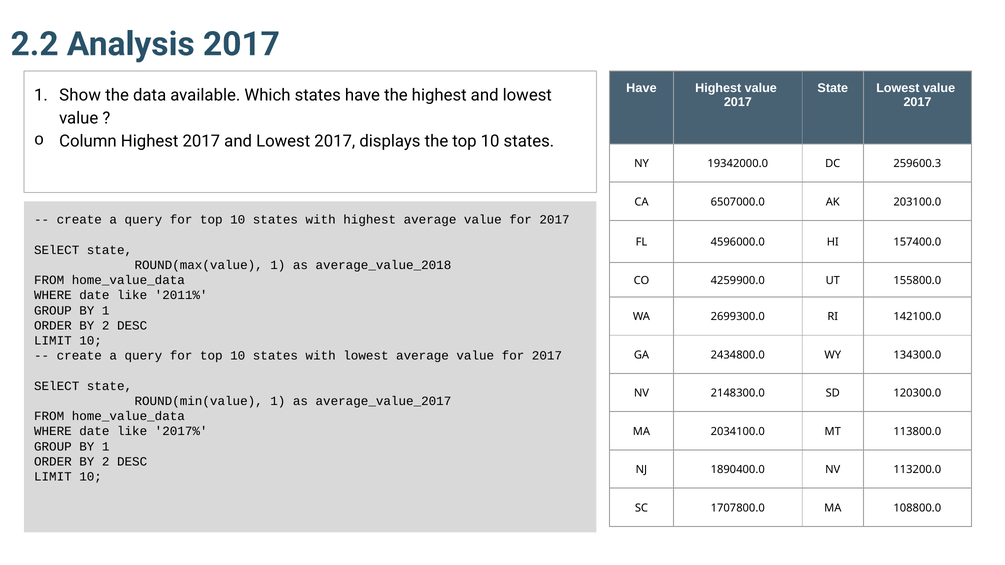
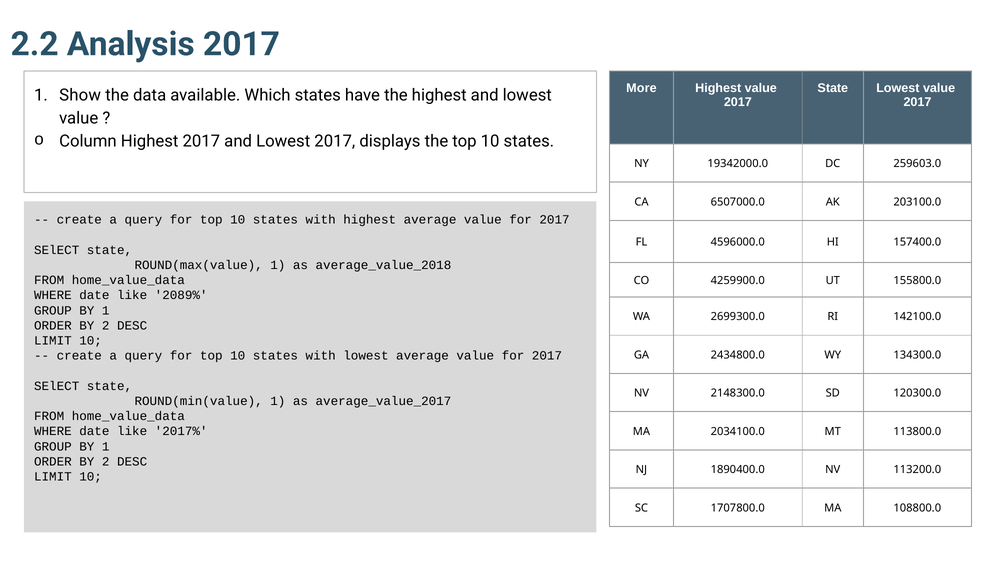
Have: Have -> More (641, 88)
259600.3: 259600.3 -> 259603.0 (917, 164)
2011%: 2011% -> 2089% (181, 295)
